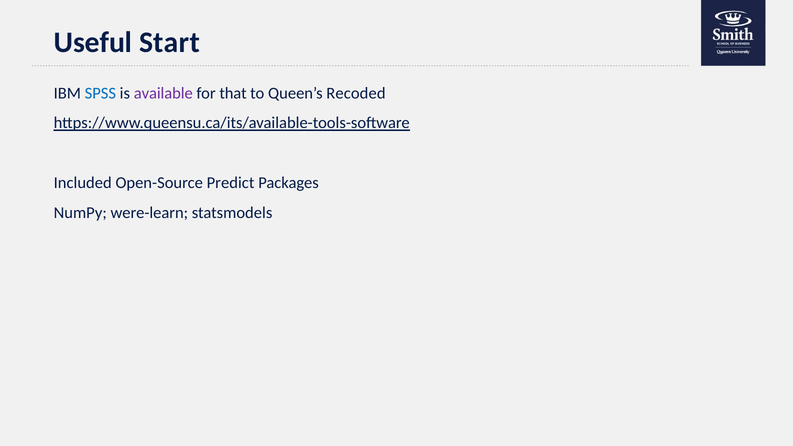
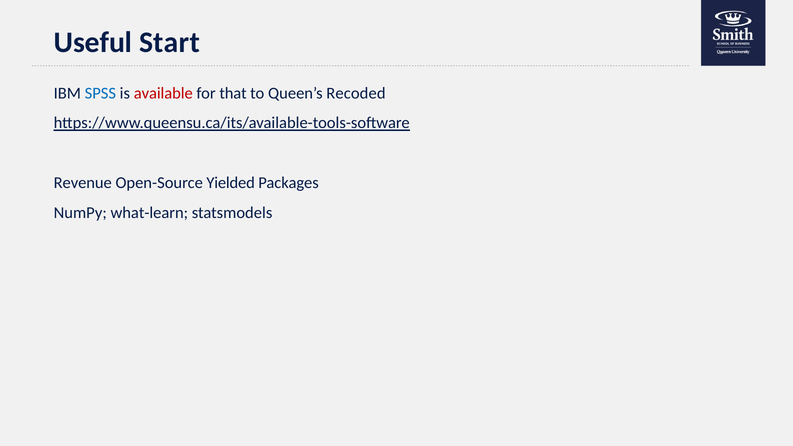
available colour: purple -> red (163, 93)
Included: Included -> Revenue (83, 183)
Predict: Predict -> Yielded (231, 183)
were-learn: were-learn -> what-learn (149, 213)
